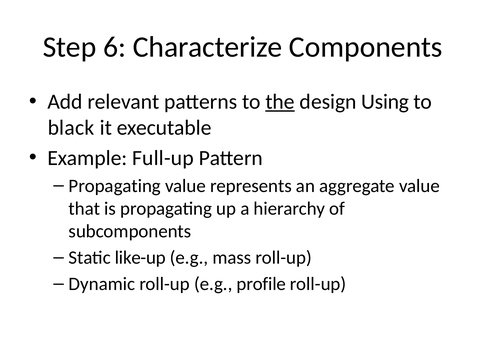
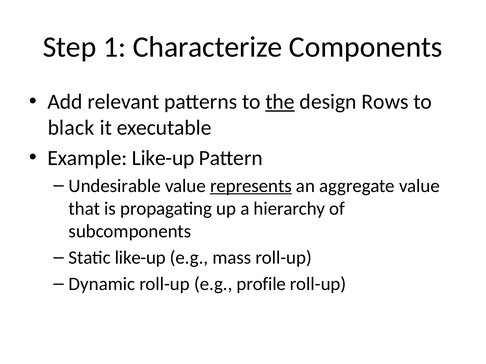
6: 6 -> 1 (115, 47)
Using: Using -> Rows (385, 102)
Example Full-up: Full-up -> Like-up (163, 158)
Propagating: Propagating -> Undesirable (115, 186)
represents underline: none -> present (251, 186)
